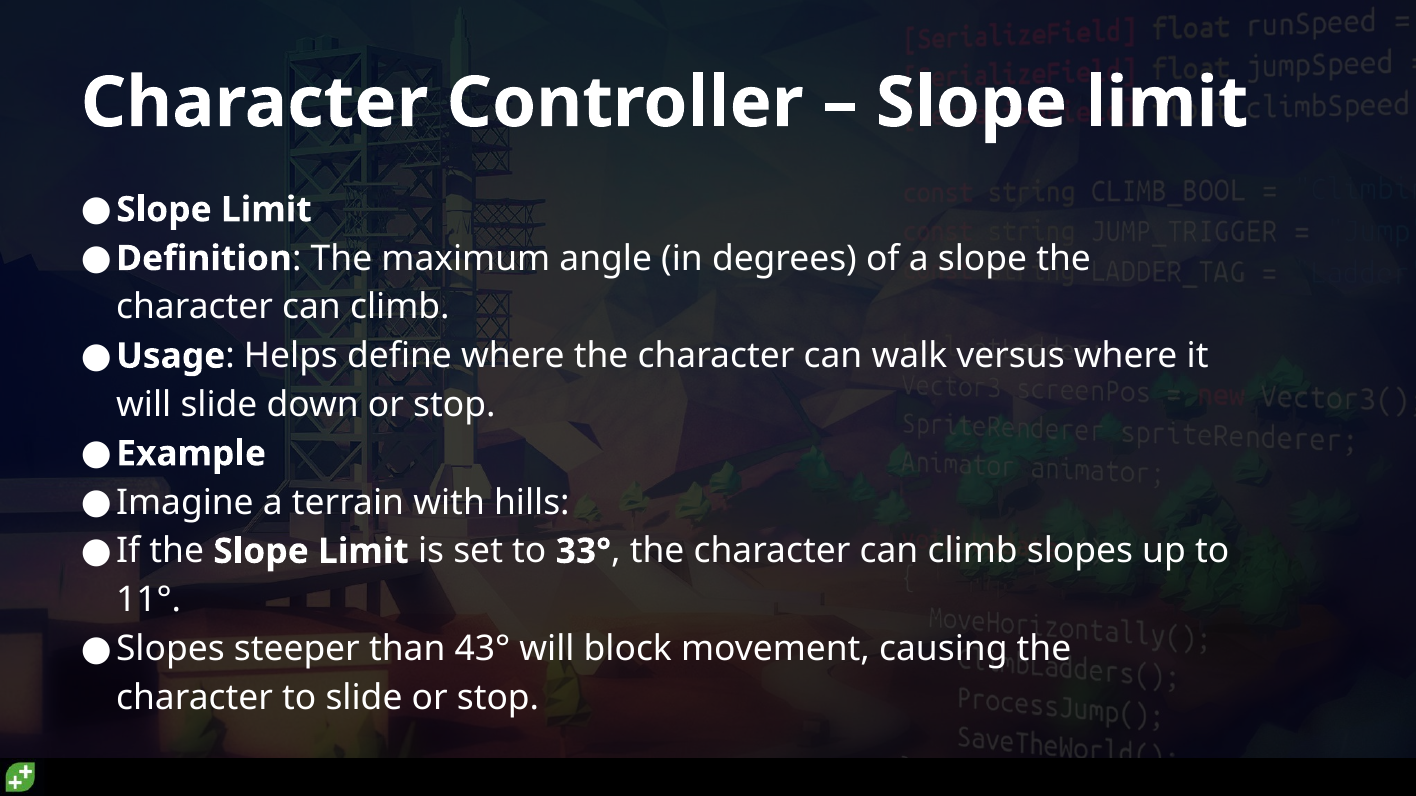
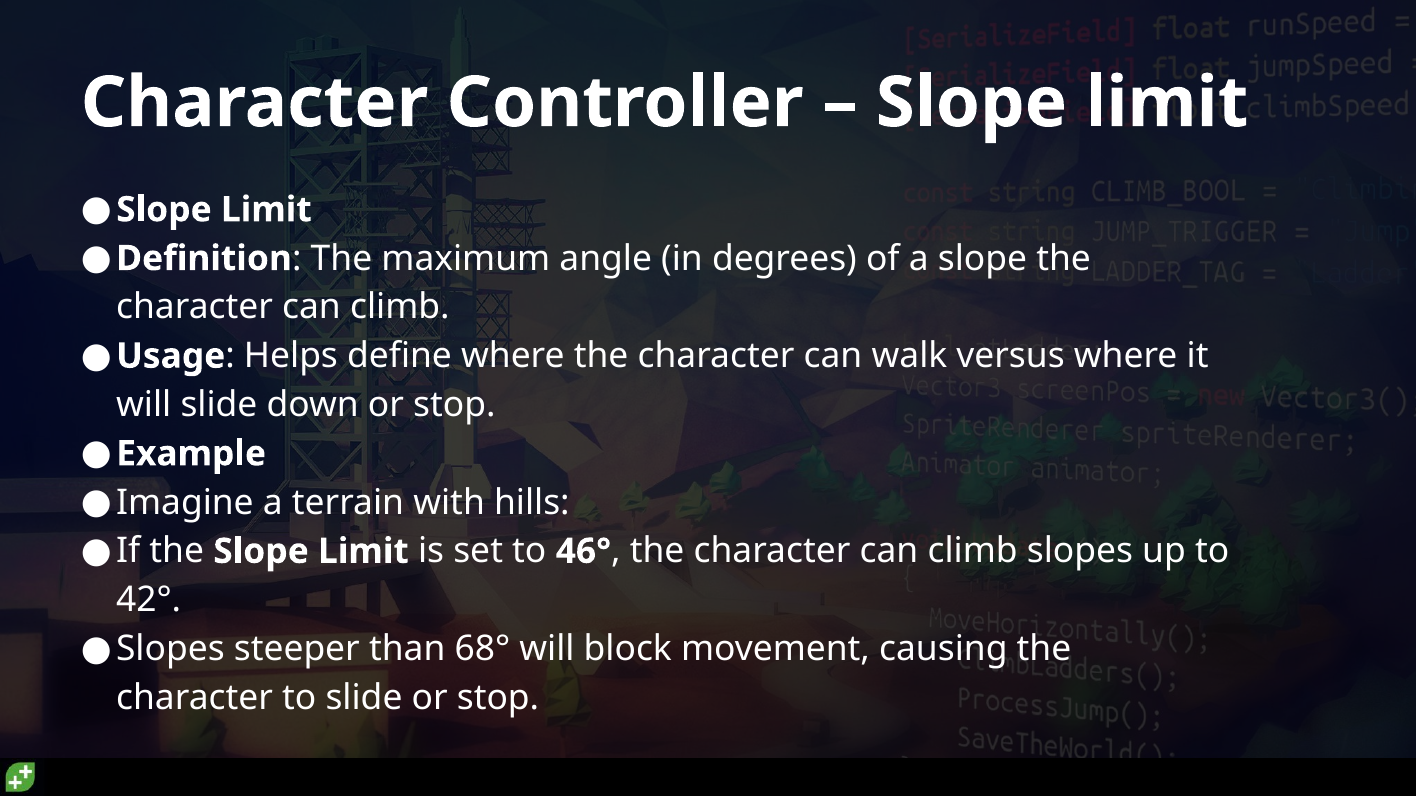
33°: 33° -> 46° (583, 552)
11°: 11° -> 42° (149, 600)
43°: 43° -> 68° (482, 649)
